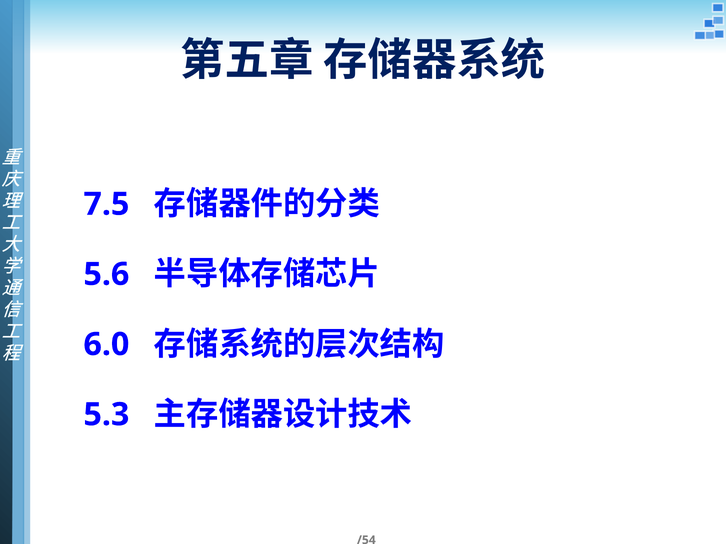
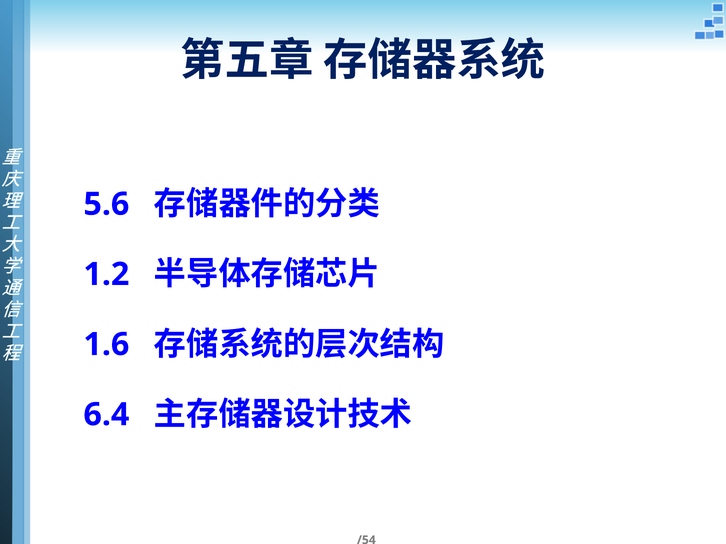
7.5: 7.5 -> 5.6 (106, 204)
5.6: 5.6 -> 1.2 (106, 275)
6.0: 6.0 -> 1.6 (106, 345)
5.3: 5.3 -> 6.4 (106, 415)
